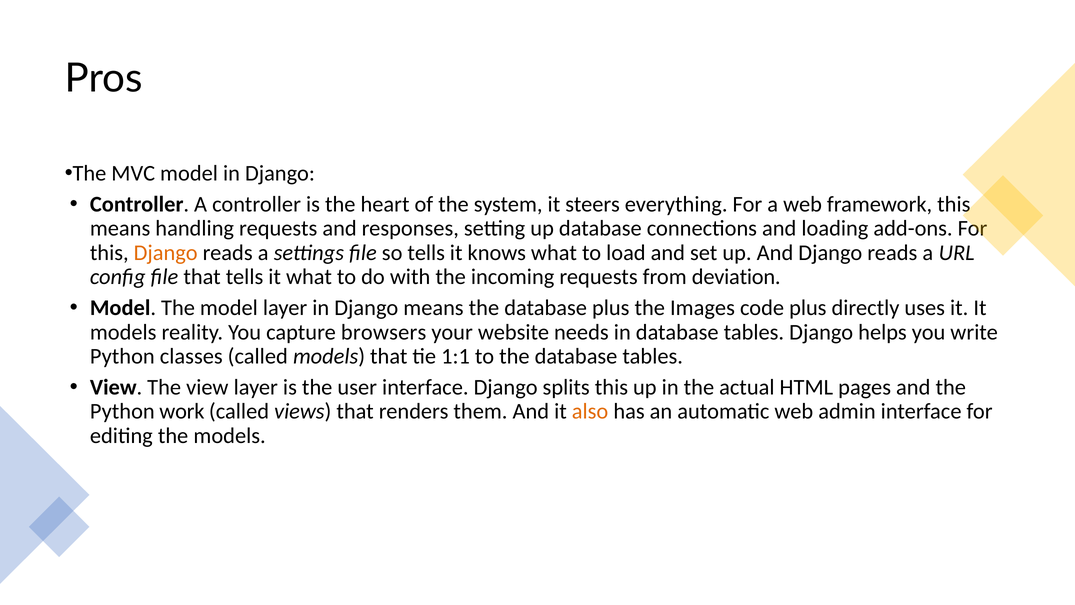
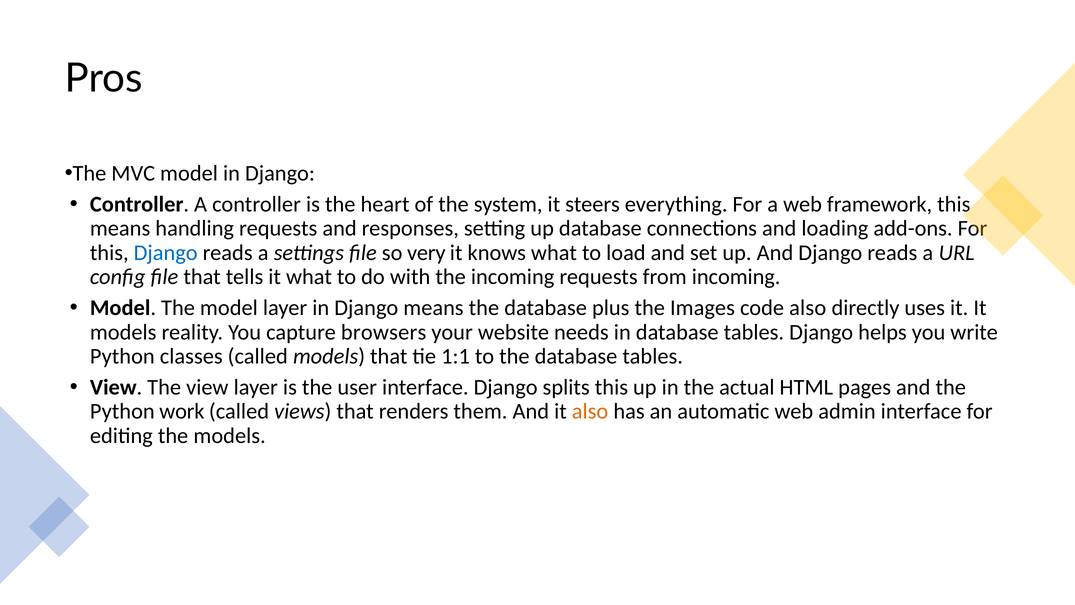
Django colour: orange -> blue (166, 253)
so tells: tells -> very (426, 253)
from deviation: deviation -> incoming (736, 277)
code plus: plus -> also (808, 308)
